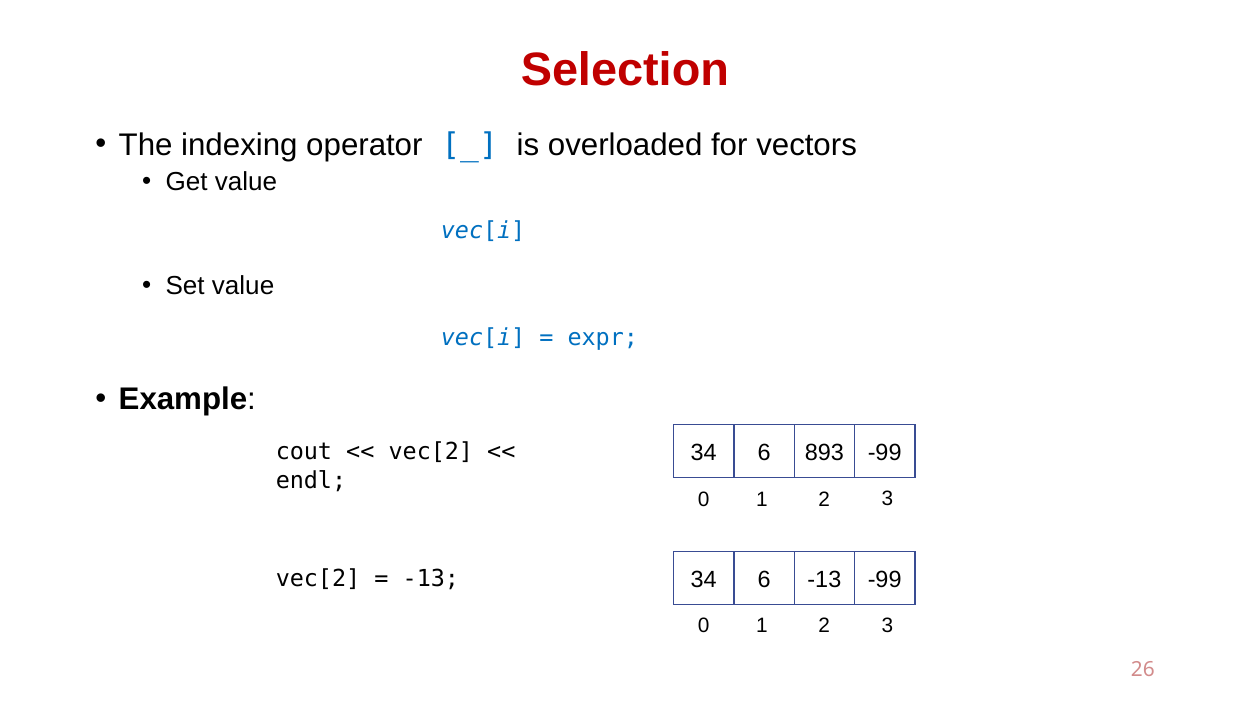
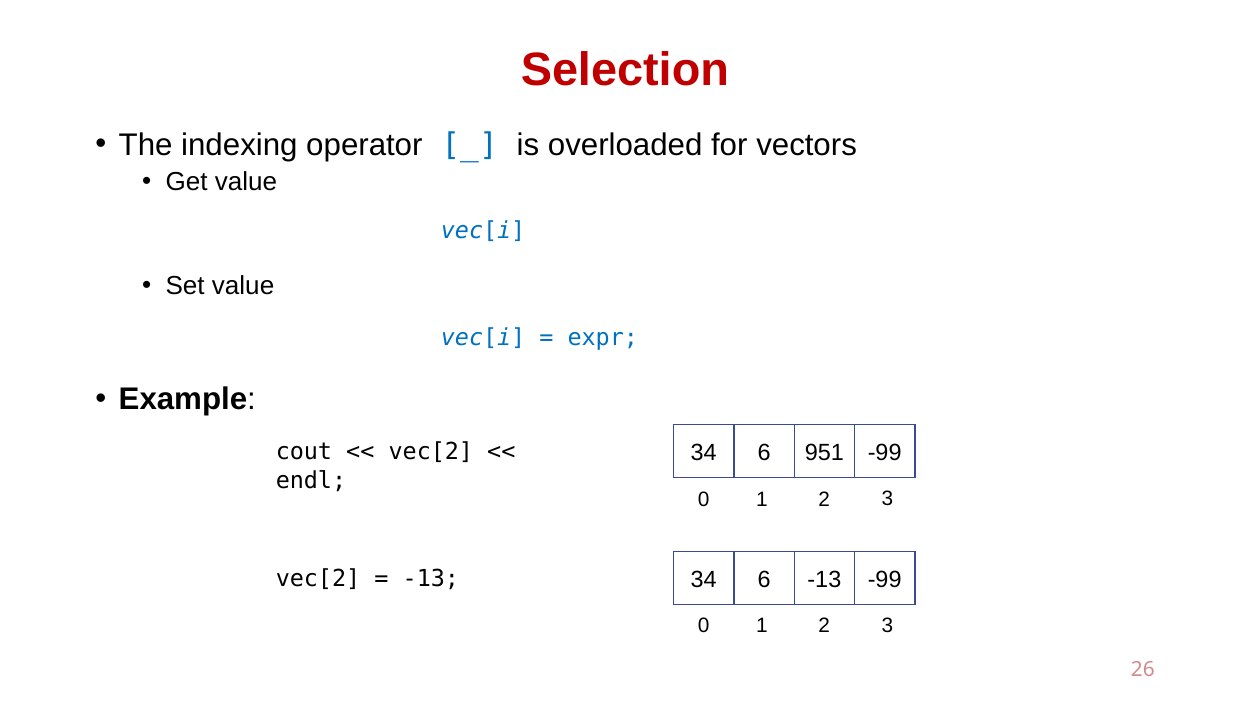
893: 893 -> 951 (824, 453)
